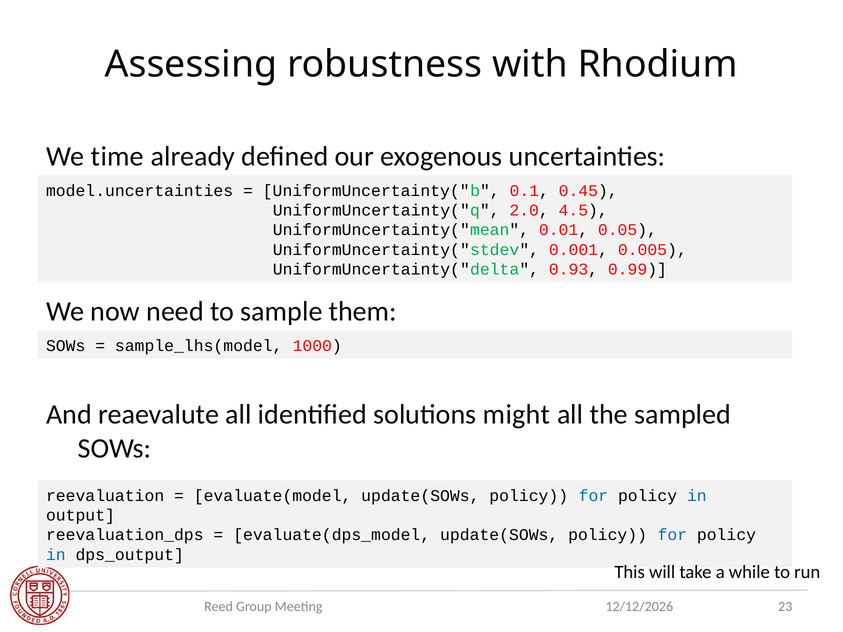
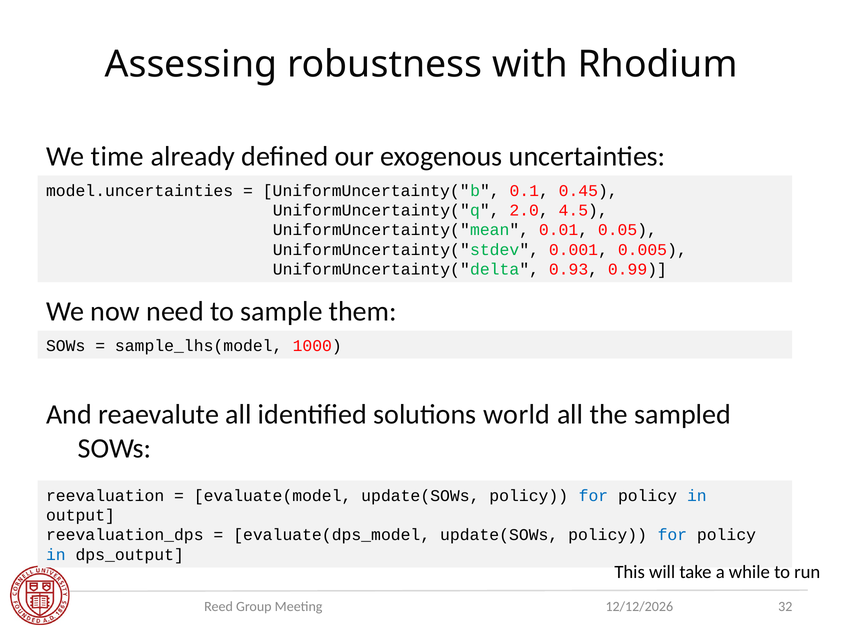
might: might -> world (517, 415)
23: 23 -> 32 (785, 607)
